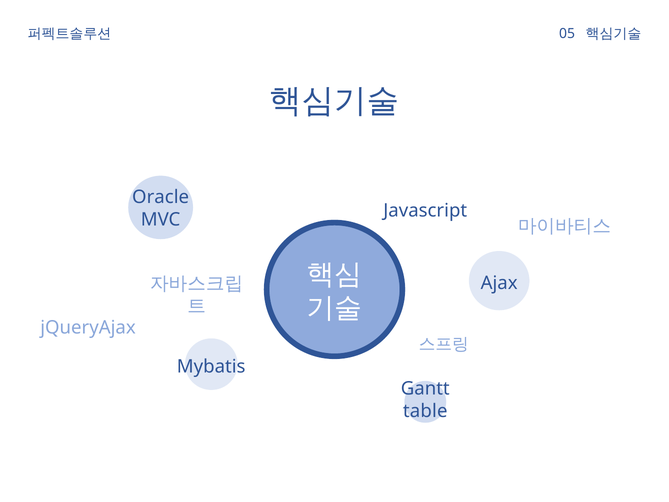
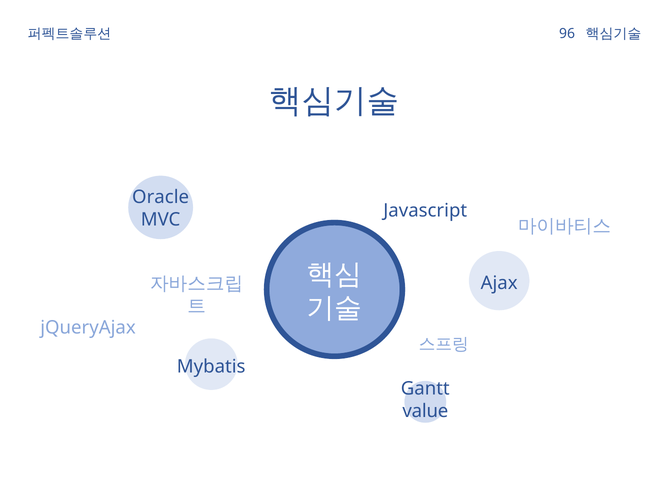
05: 05 -> 96 (567, 34)
table: table -> value (425, 411)
